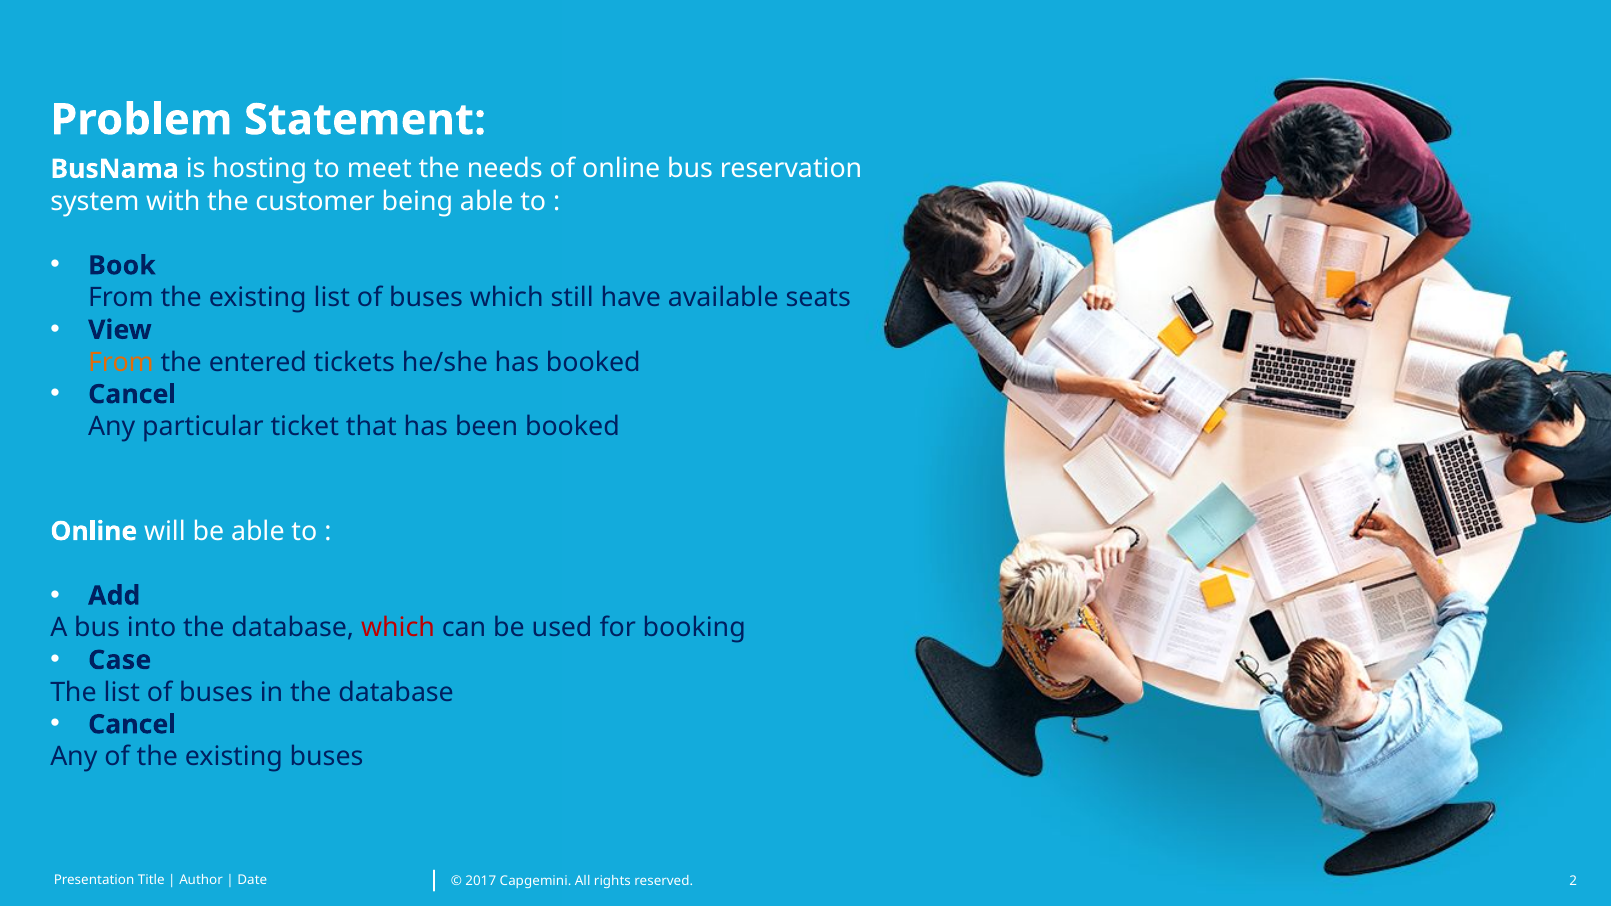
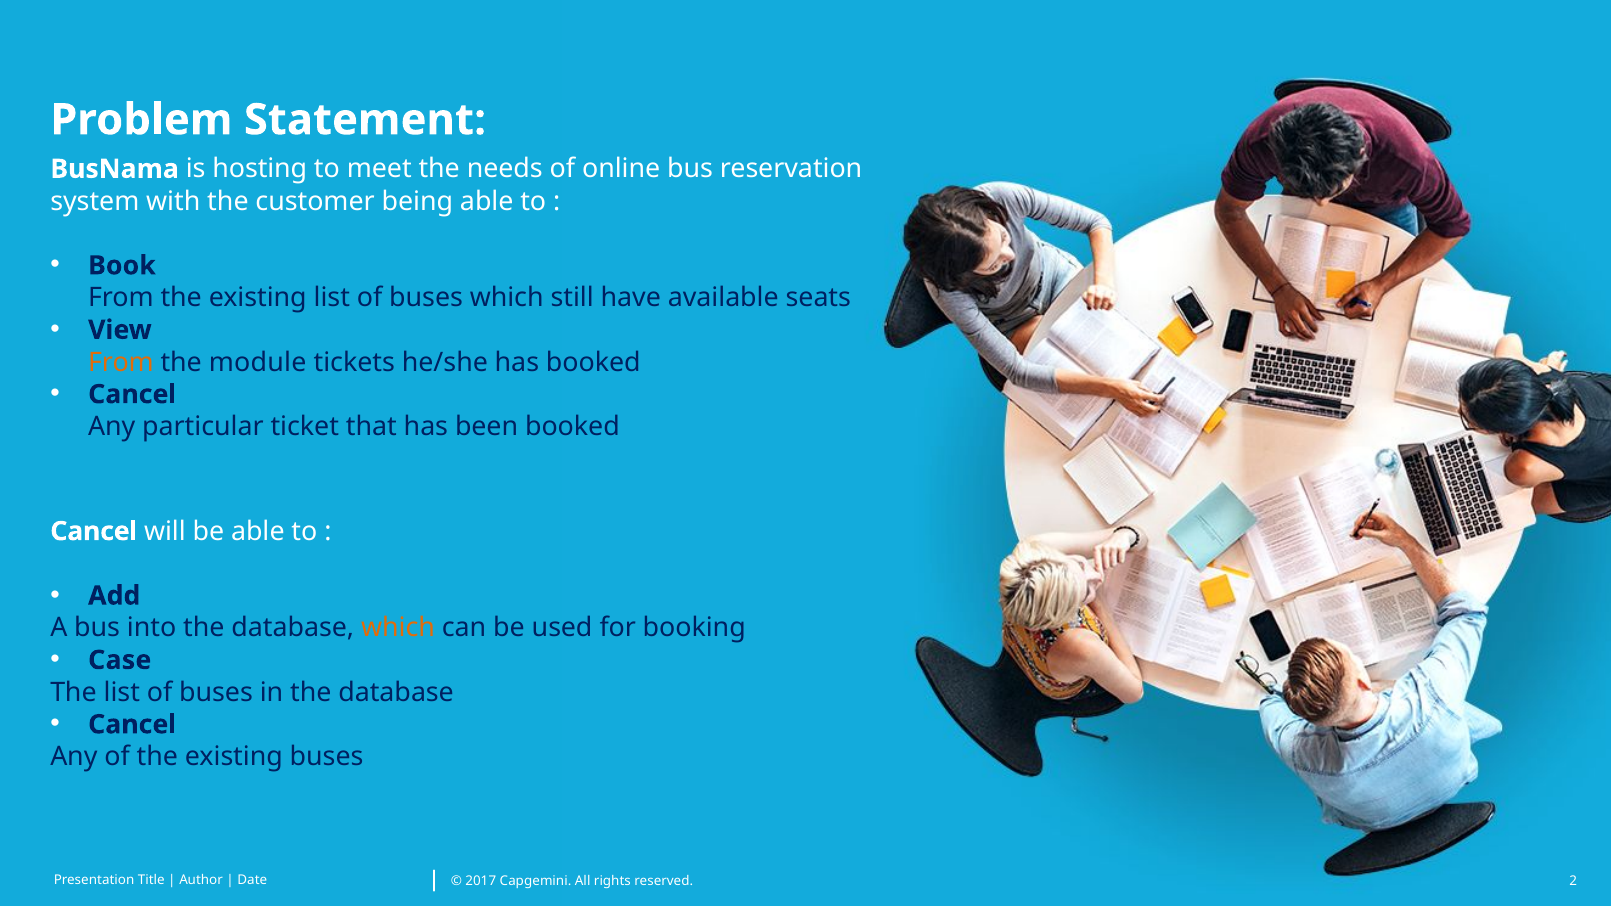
entered: entered -> module (258, 362)
Online: Online -> Cancel (94, 531)
which colour: red -> orange (398, 628)
